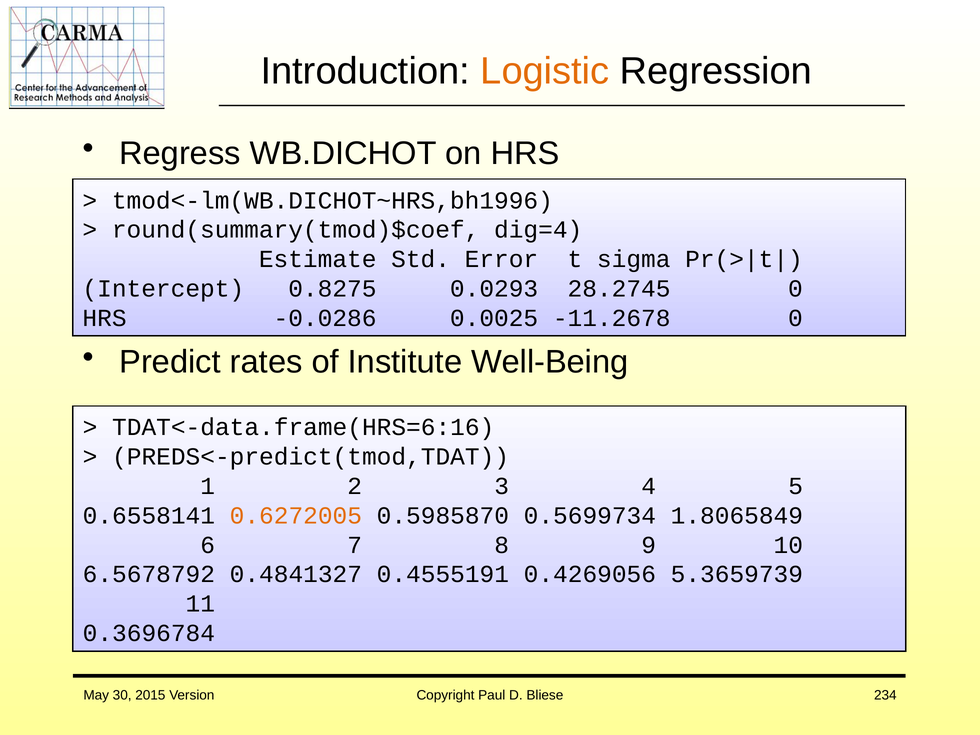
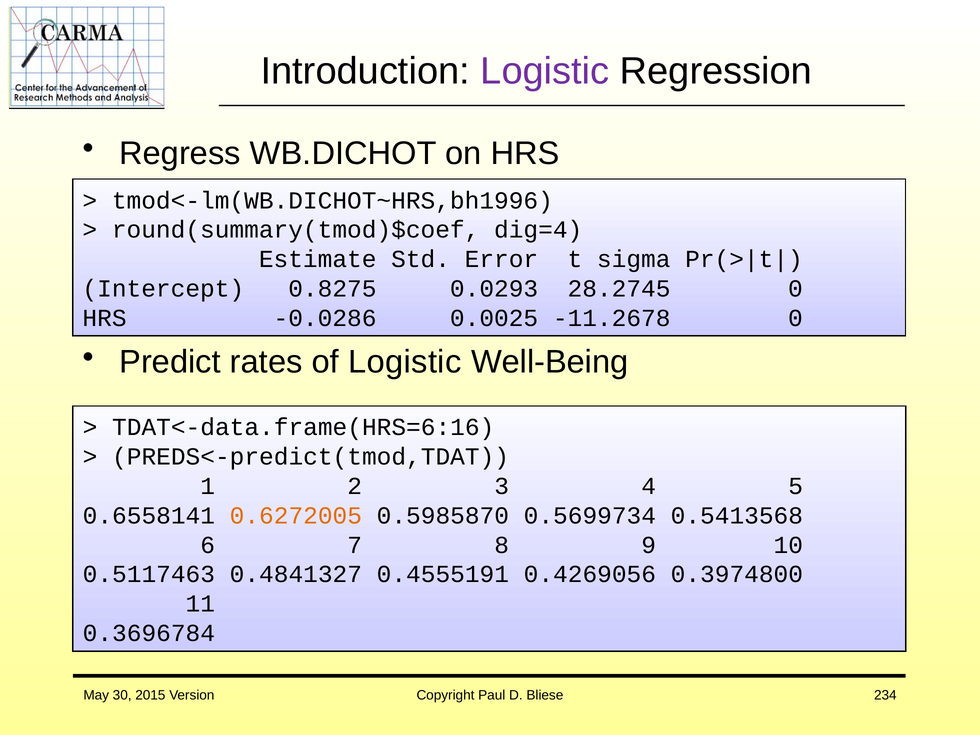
Logistic colour: orange -> purple (545, 71)
of Institute: Institute -> Logistic (405, 362)
1.8065849: 1.8065849 -> 0.5413568 (737, 516)
6.5678792: 6.5678792 -> 0.5117463 (149, 574)
5.3659739: 5.3659739 -> 0.3974800 (737, 574)
